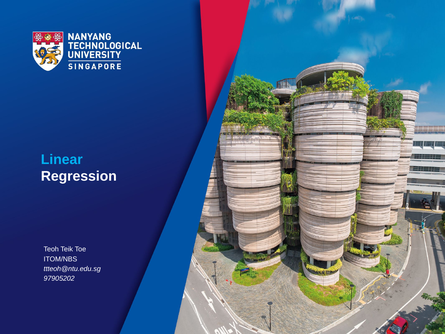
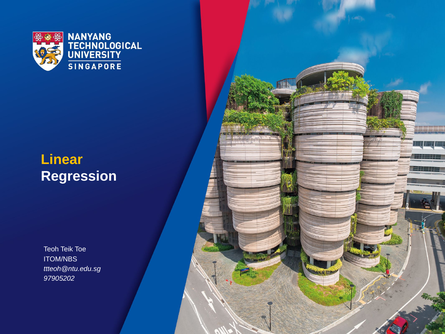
Linear colour: light blue -> yellow (62, 159)
